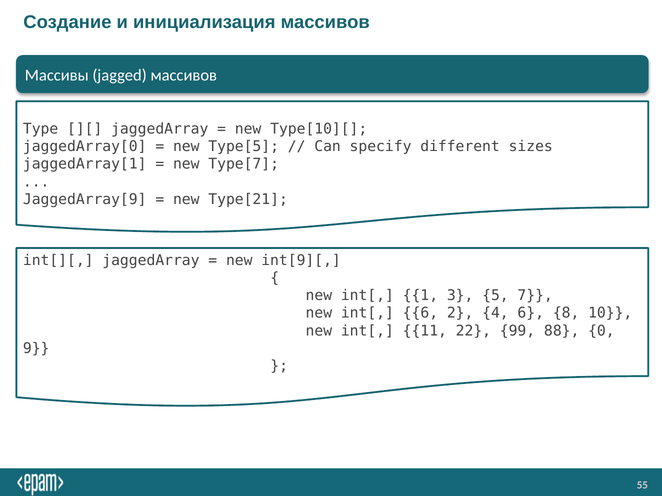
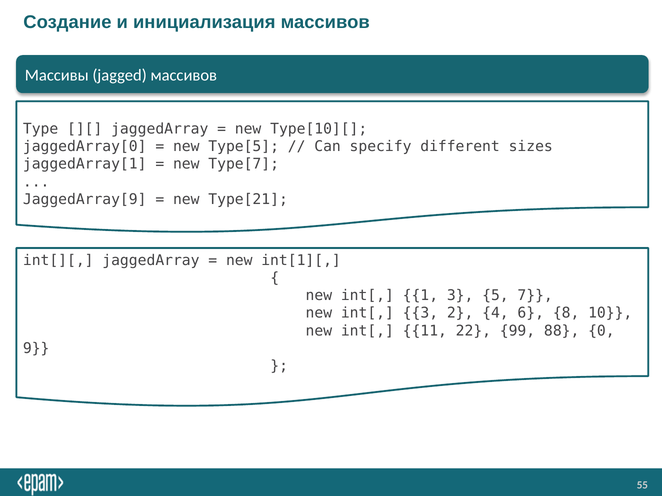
int[9][: int[9][ -> int[1][ (301, 260)
int[ 6: 6 -> 3 (420, 313)
